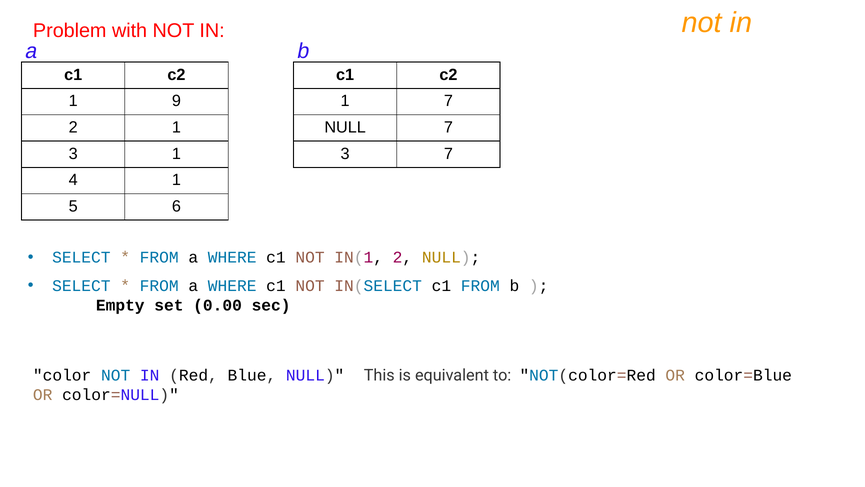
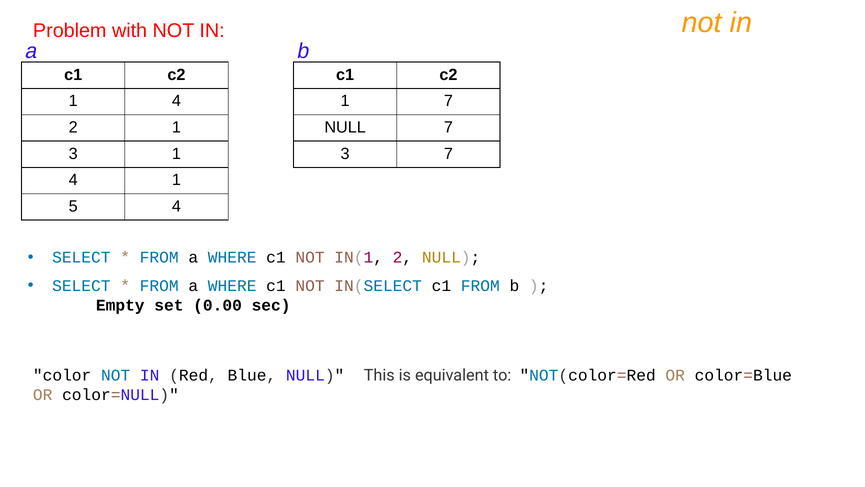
9: 9 -> 4 (177, 101)
5 6: 6 -> 4 (177, 206)
